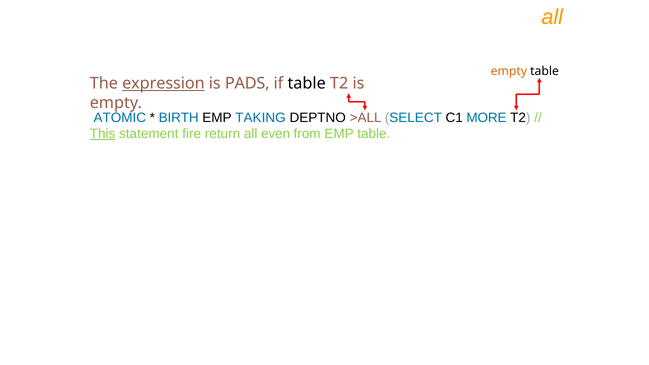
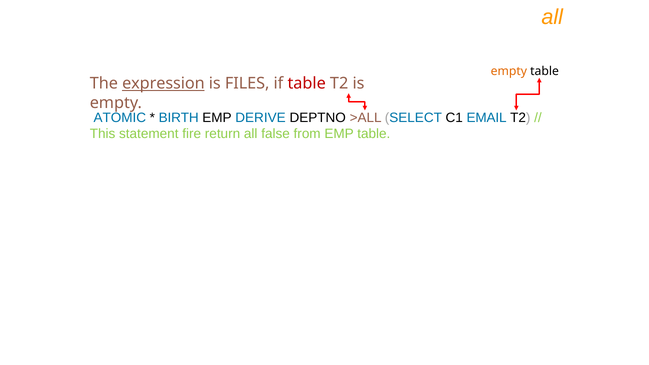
PADS: PADS -> FILES (247, 84)
table colour: black -> red (307, 84)
TAKING: TAKING -> DERIVE (261, 118)
MORE: MORE -> EMAIL (487, 118)
This underline: present -> none (103, 134)
even: even -> false (276, 134)
